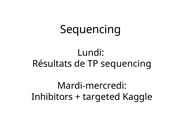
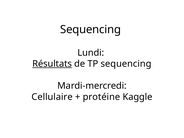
Résultats underline: none -> present (52, 64)
Inhibitors: Inhibitors -> Cellulaire (52, 97)
targeted: targeted -> protéine (101, 97)
